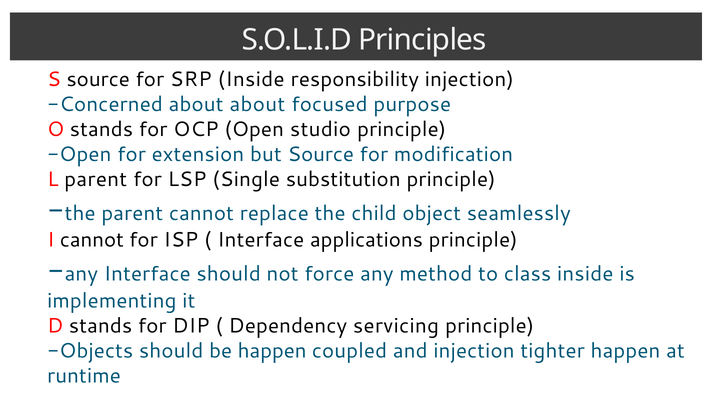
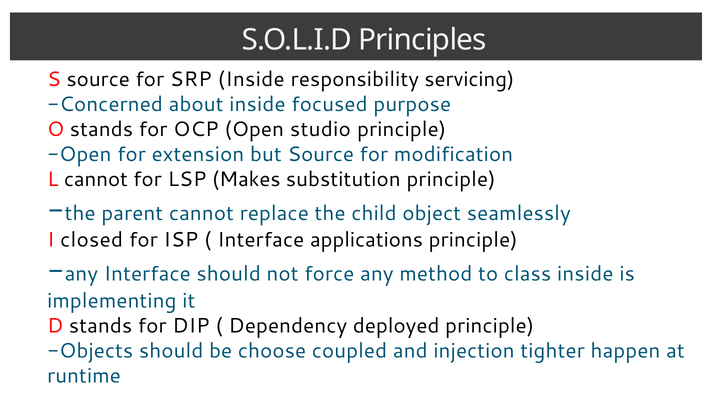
responsibility injection: injection -> servicing (469, 79)
about about: about -> inside (257, 104)
L parent: parent -> cannot (96, 179)
Single: Single -> Makes (246, 179)
I cannot: cannot -> closed (92, 240)
servicing: servicing -> deployed (396, 326)
be happen: happen -> choose (272, 351)
